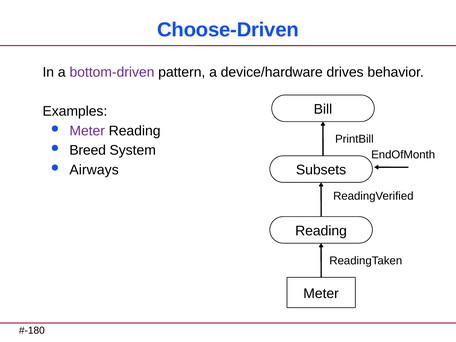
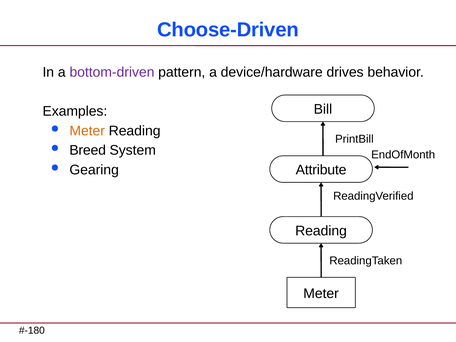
Meter colour: purple -> orange (87, 131)
Subsets: Subsets -> Attribute (321, 170)
Airways: Airways -> Gearing (94, 170)
